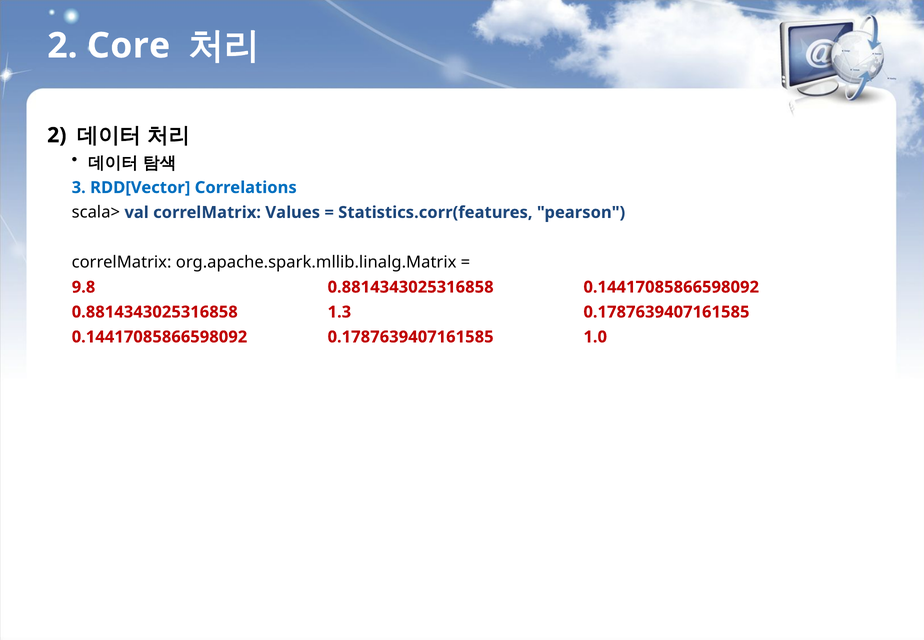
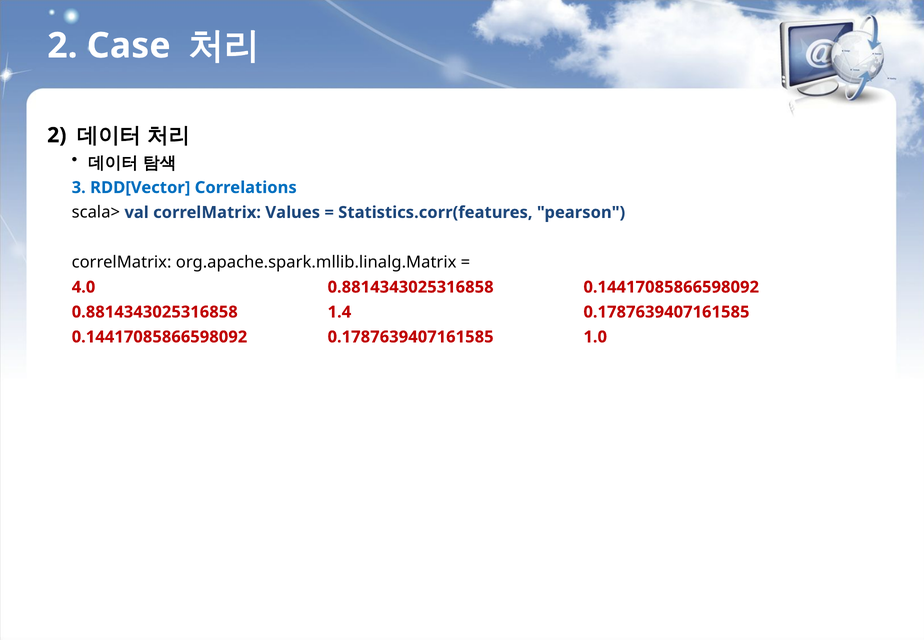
Core: Core -> Case (129, 46)
9.8: 9.8 -> 4.0 (84, 287)
1.3: 1.3 -> 1.4 (339, 312)
